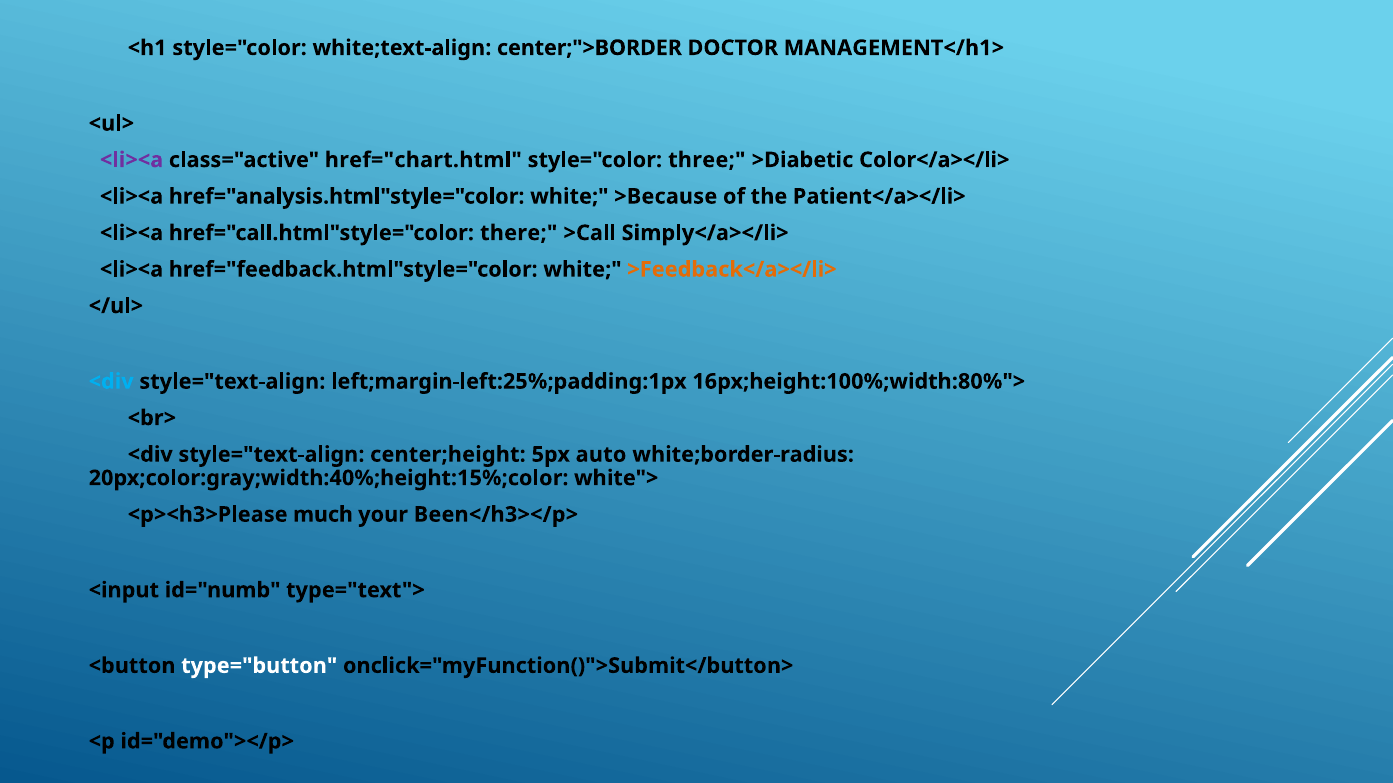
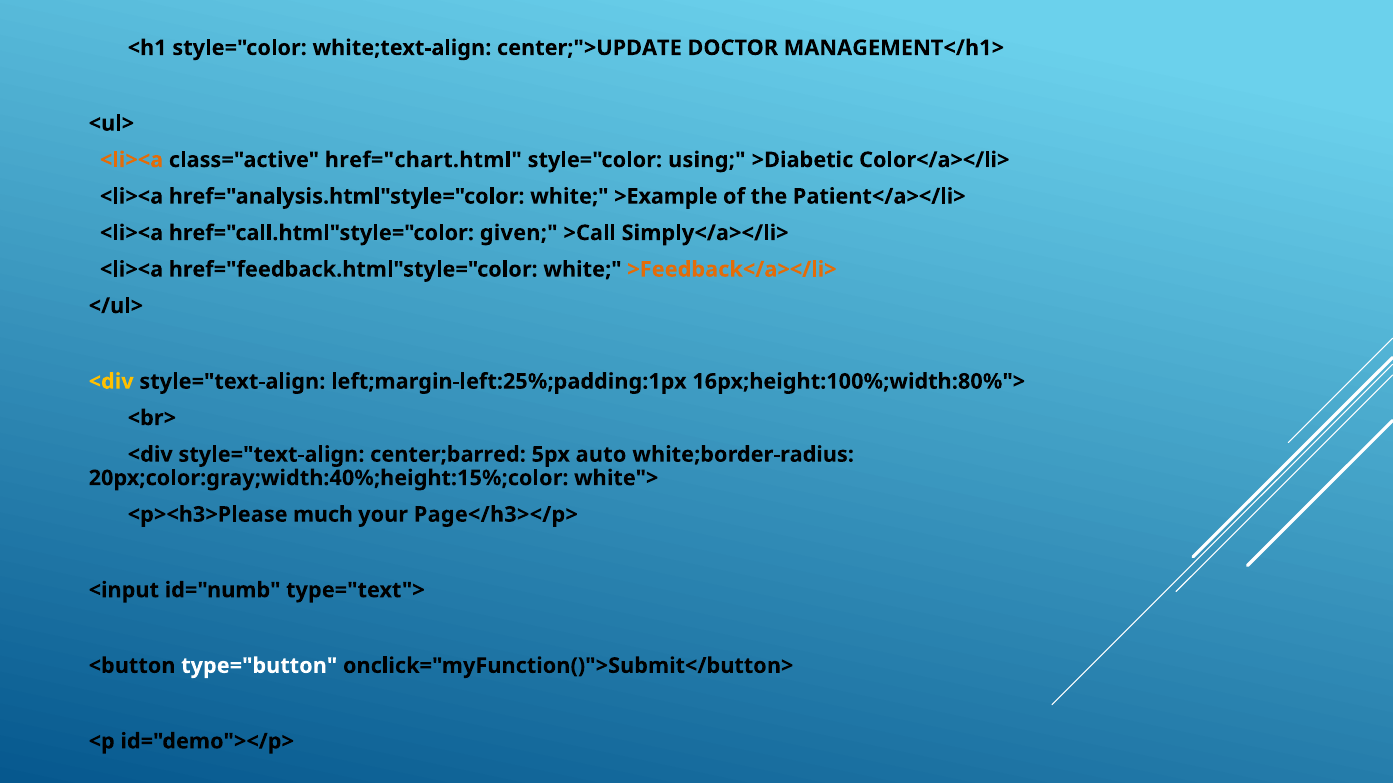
center;">BORDER: center;">BORDER -> center;">UPDATE (589, 48)
<li><a colour: purple -> orange (132, 160)
three: three -> using (707, 160)
>Because: >Because -> >Example (666, 197)
there: there -> given (519, 233)
<div colour: light blue -> yellow (111, 382)
center;height: center;height -> center;barred (448, 455)
Been</h3></p>: Been</h3></p> -> Page</h3></p> (496, 515)
